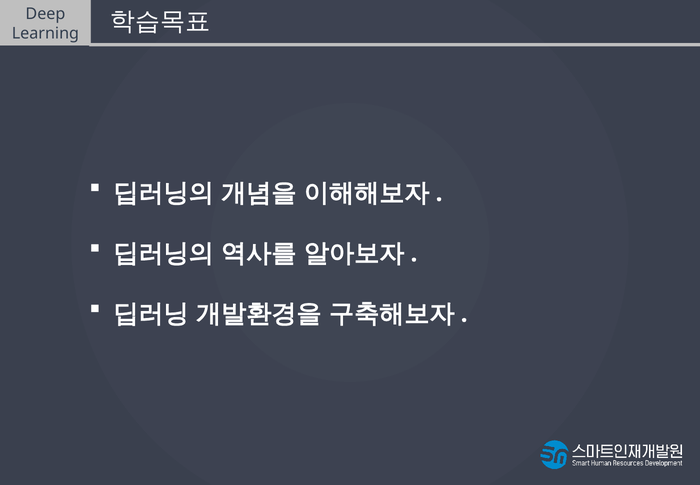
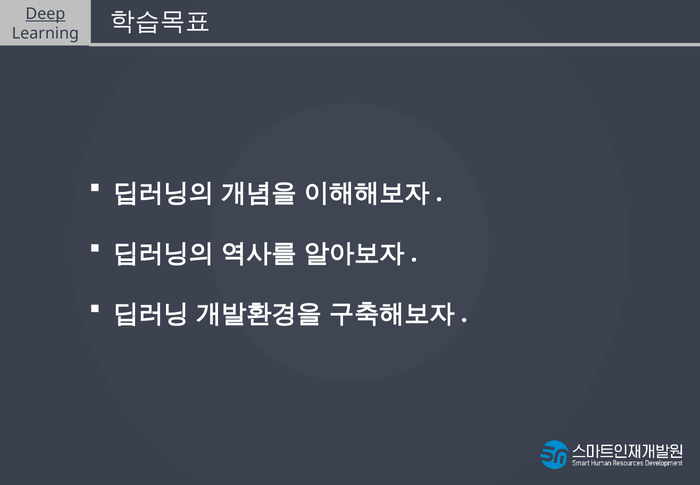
Deep underline: none -> present (45, 14)
